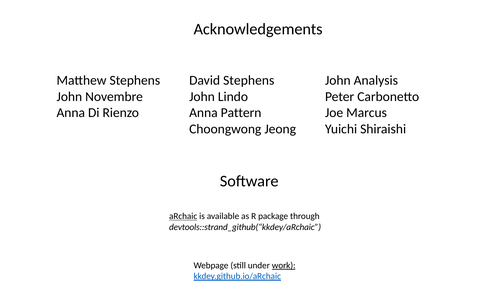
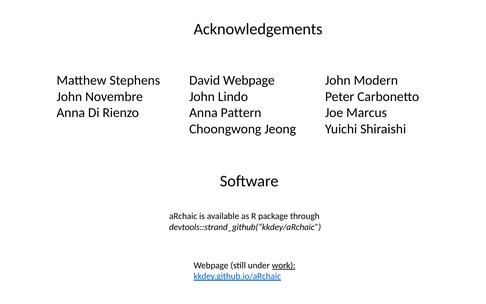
David Stephens: Stephens -> Webpage (249, 80)
Analysis: Analysis -> Modern (376, 80)
aRchaic underline: present -> none (183, 216)
